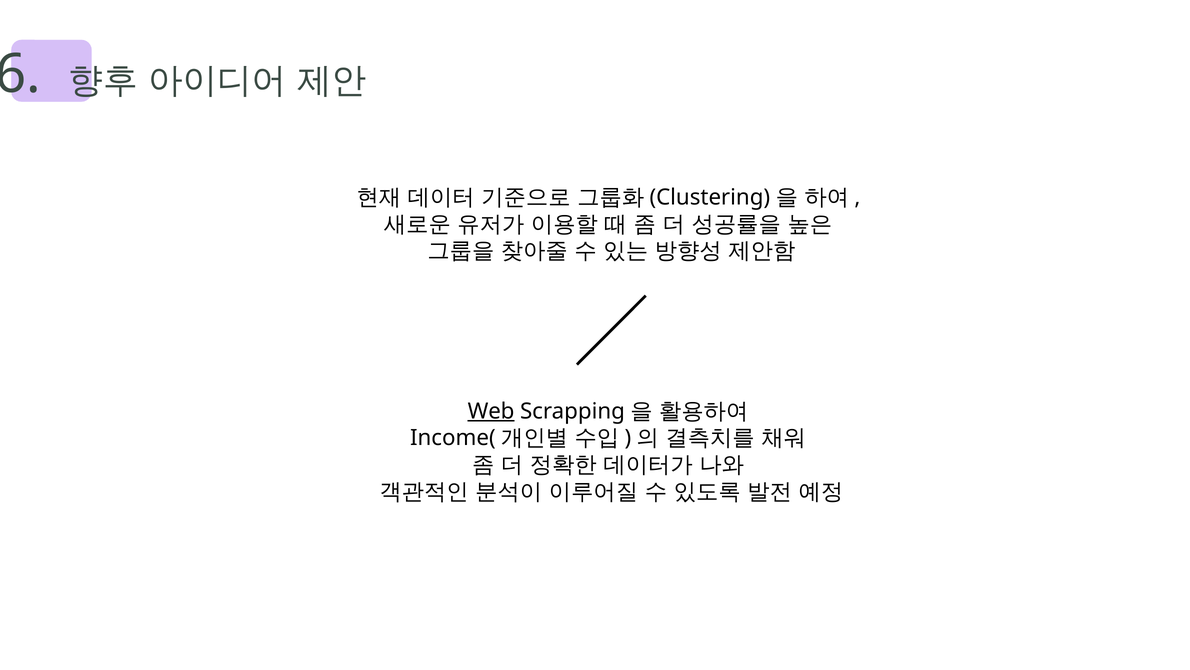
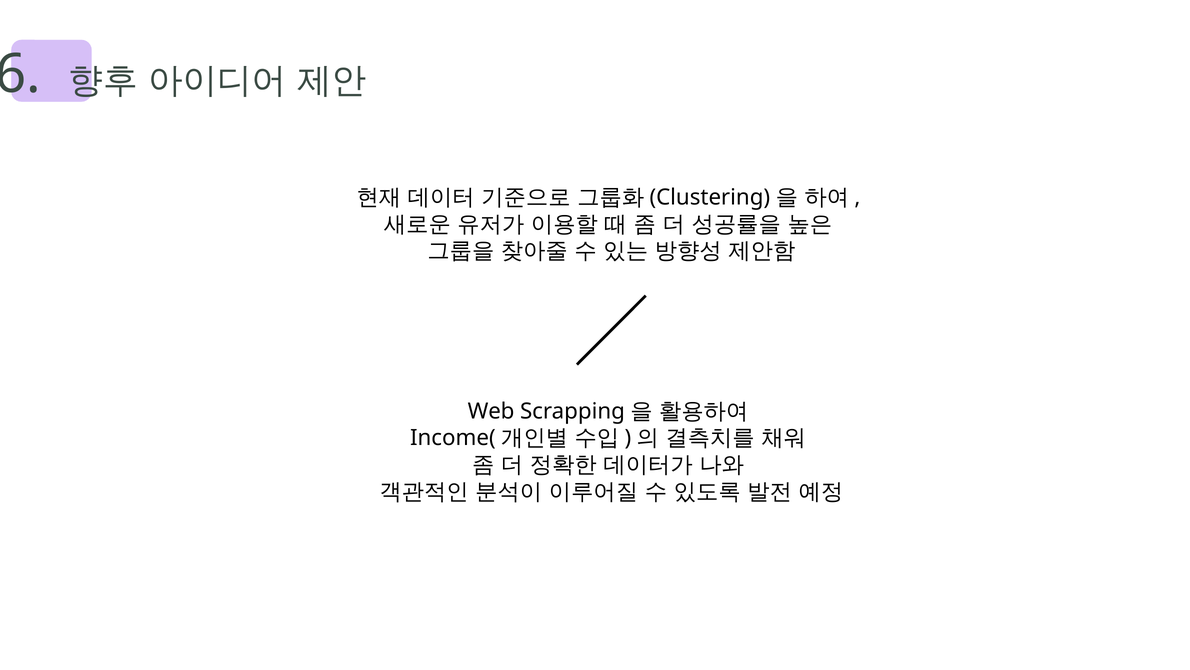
Web underline: present -> none (491, 411)
